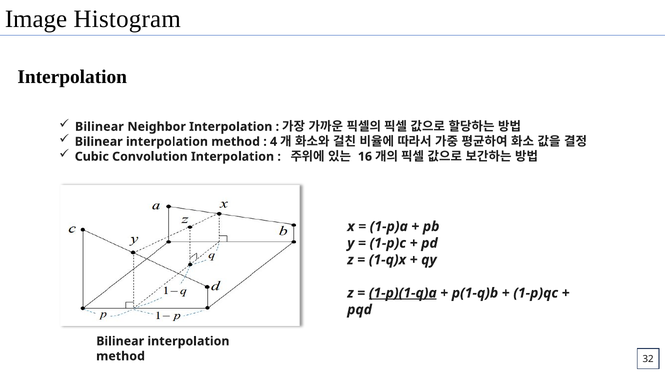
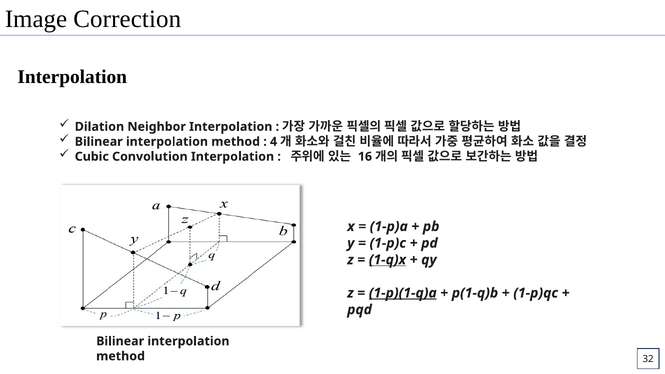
Histogram: Histogram -> Correction (127, 19)
Bilinear: Bilinear -> Dilation (99, 127)
1-q)x underline: none -> present (387, 260)
